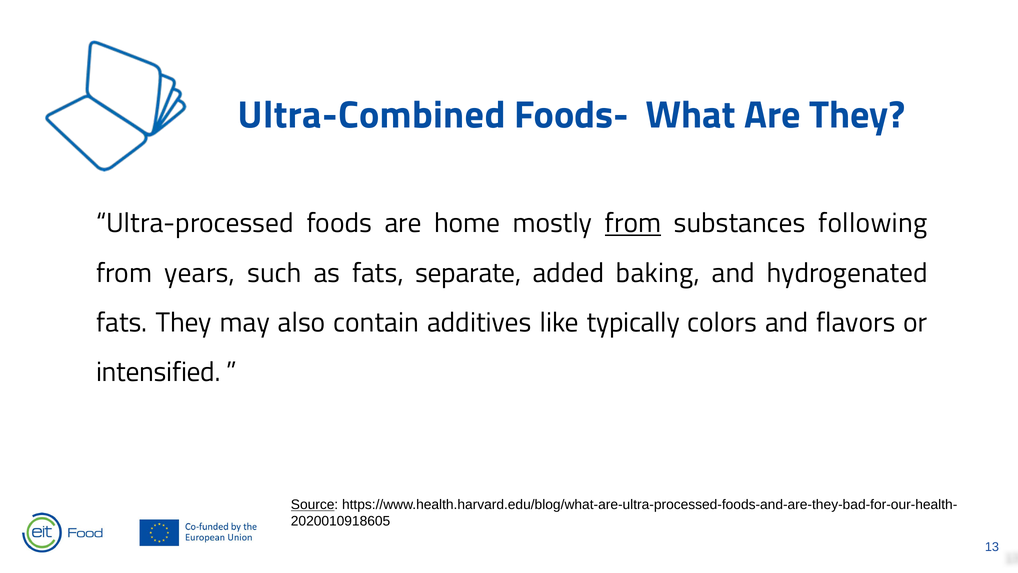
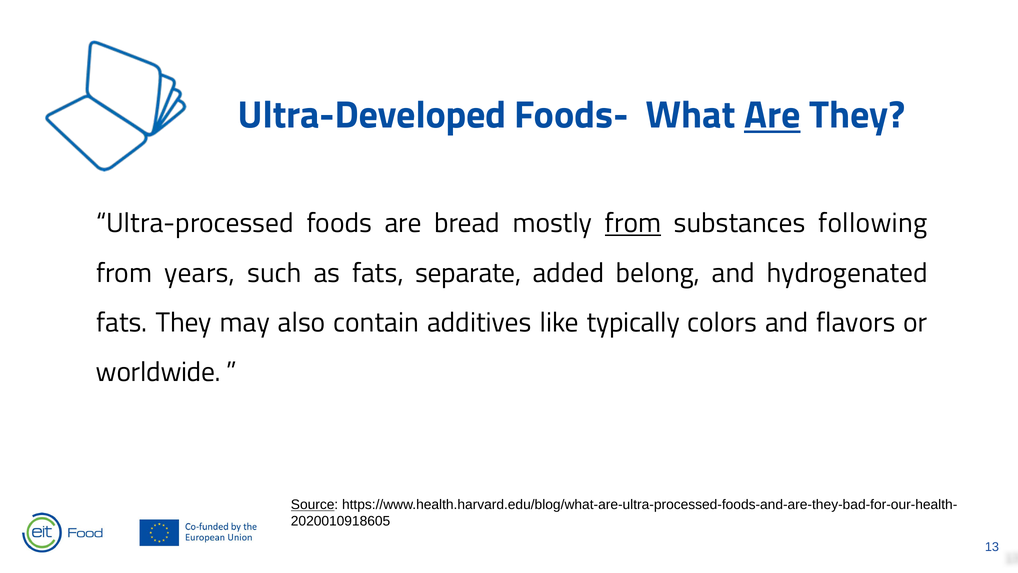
Ultra-Combined: Ultra-Combined -> Ultra-Developed (372, 115)
Are underline: none -> present (772, 115)
home: home -> bread (467, 223)
baking: baking -> belong (658, 273)
intensified: intensified -> worldwide (158, 372)
